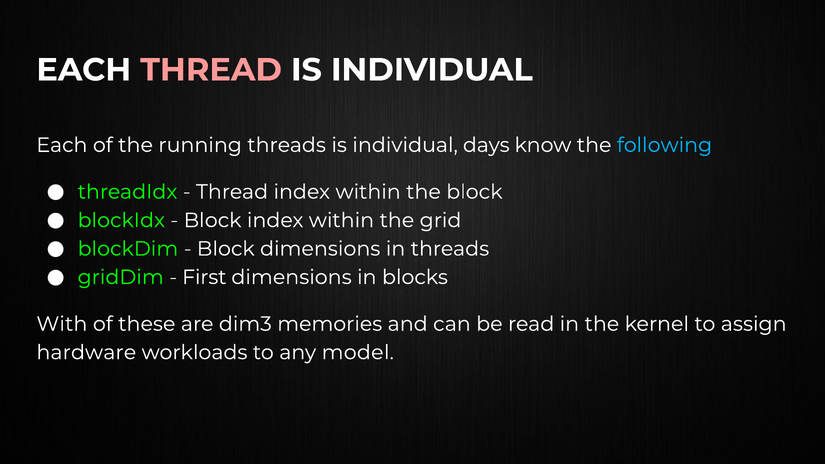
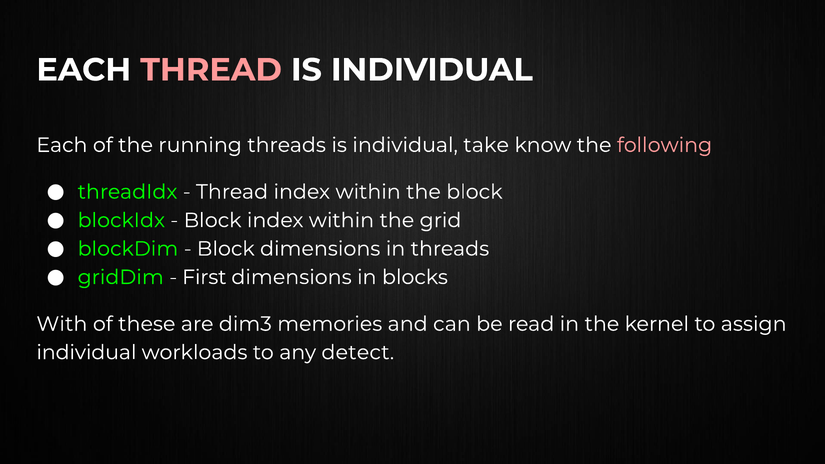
days: days -> take (486, 145)
following colour: light blue -> pink (665, 145)
hardware: hardware -> individual (86, 352)
model: model -> detect (358, 352)
